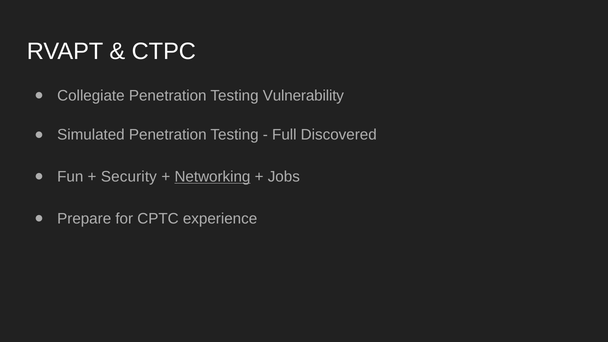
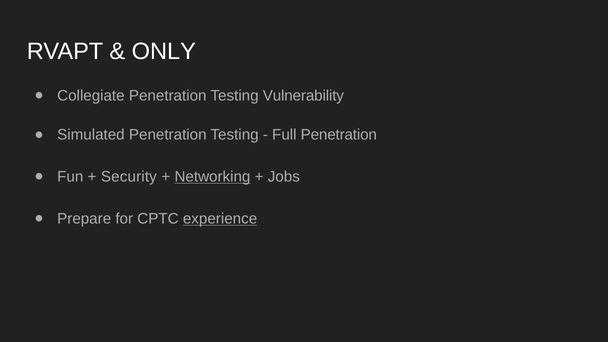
CTPC: CTPC -> ONLY (164, 52)
Full Discovered: Discovered -> Penetration (339, 135)
experience underline: none -> present (220, 219)
